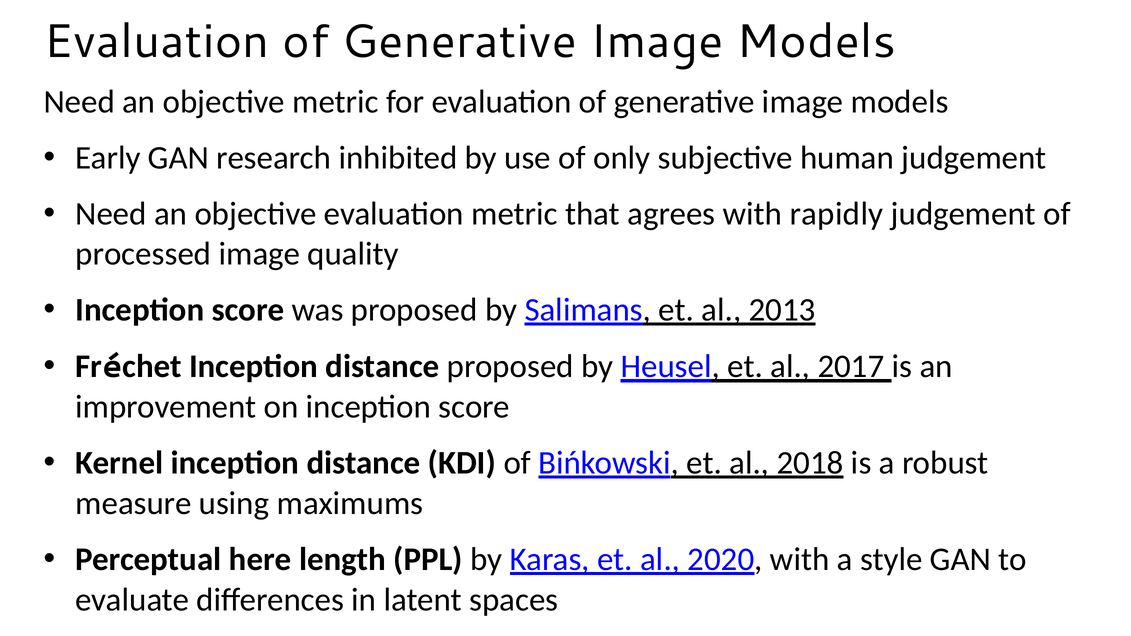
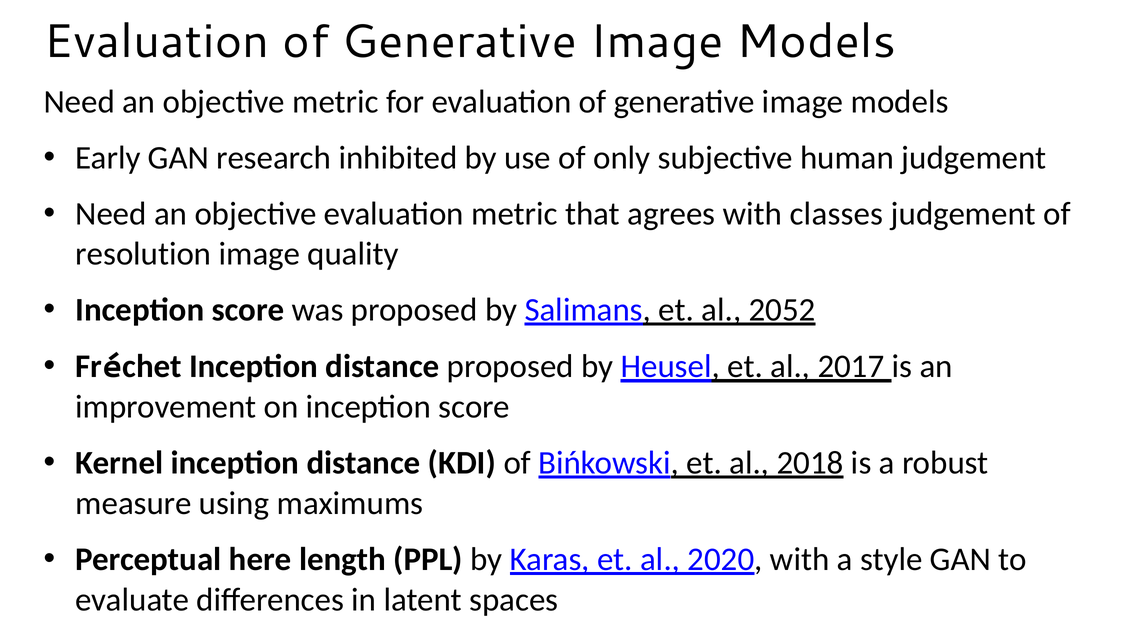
rapidly: rapidly -> classes (836, 214)
processed: processed -> resolution (143, 254)
2013: 2013 -> 2052 (782, 310)
